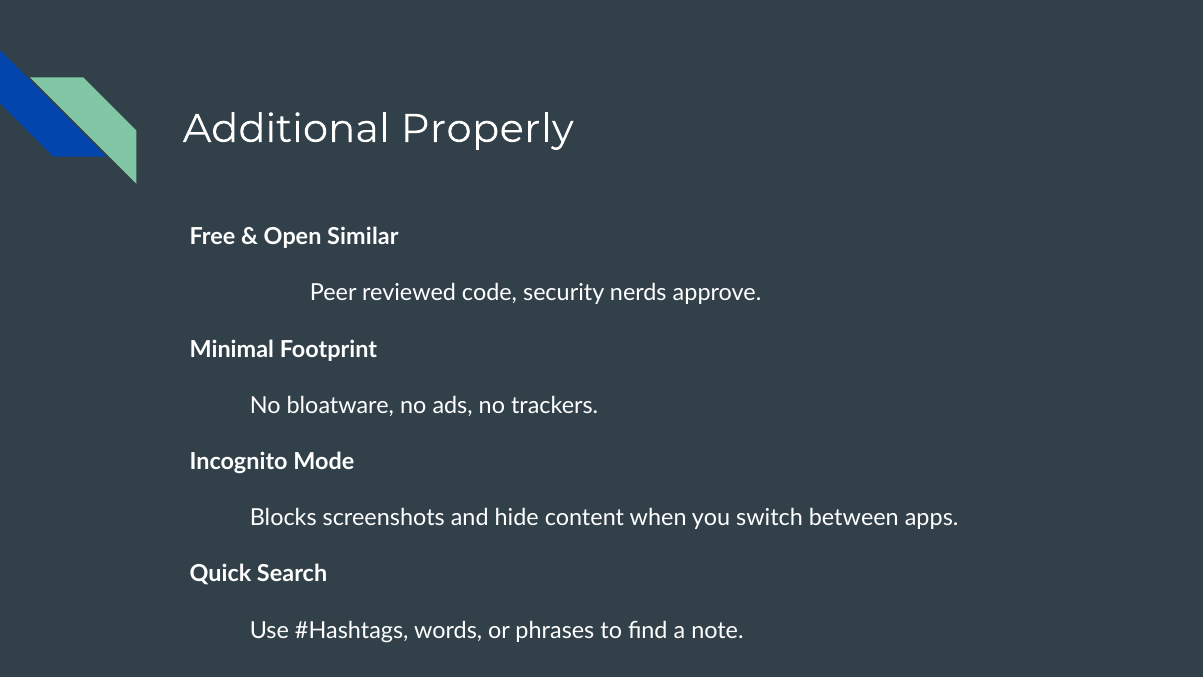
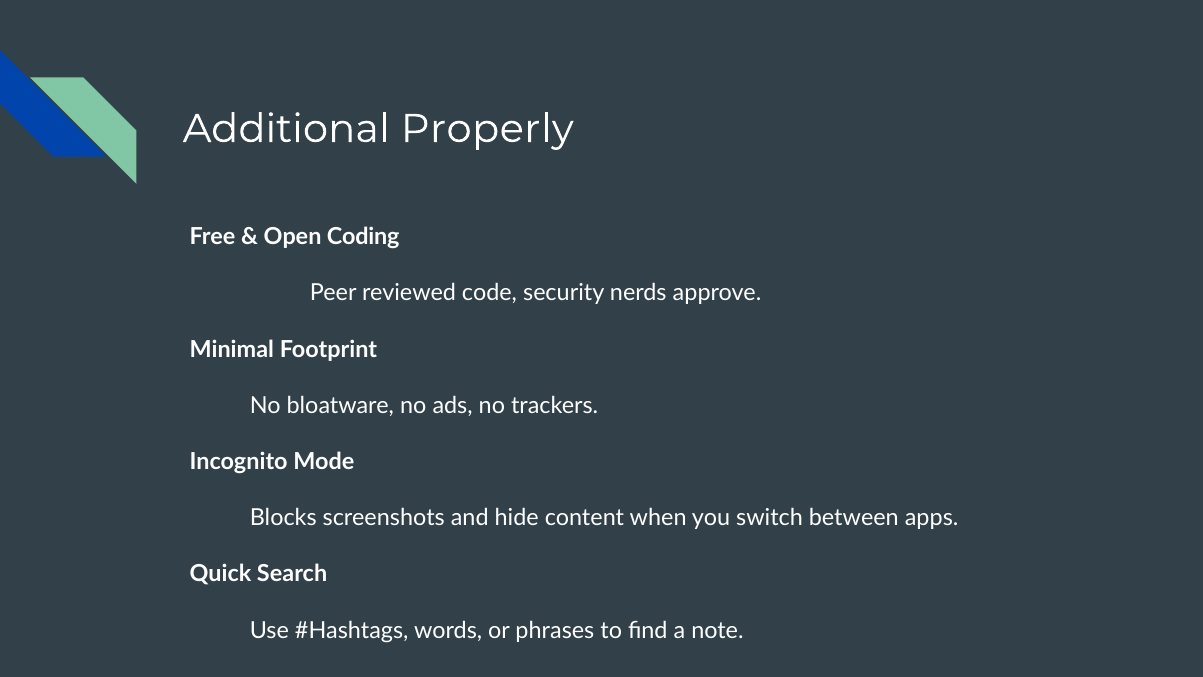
Similar: Similar -> Coding (363, 237)
